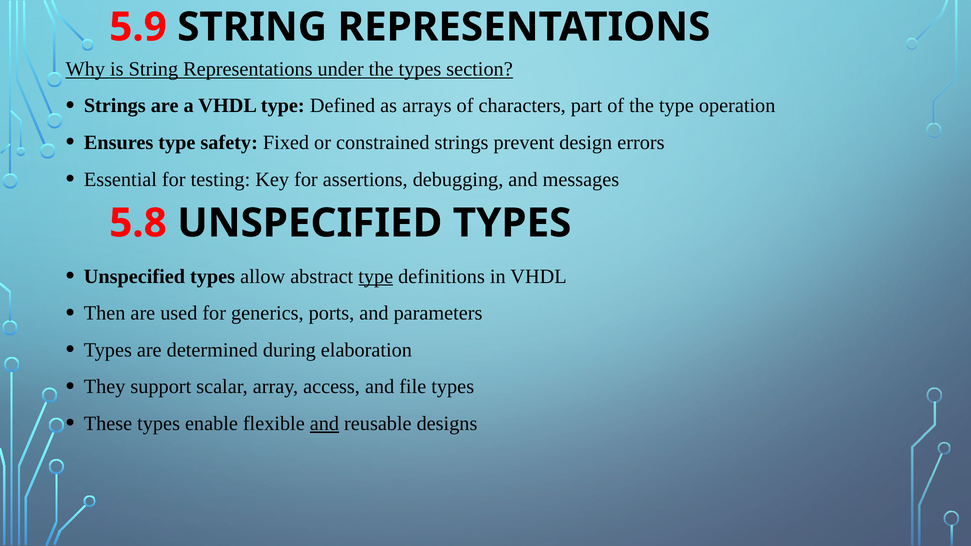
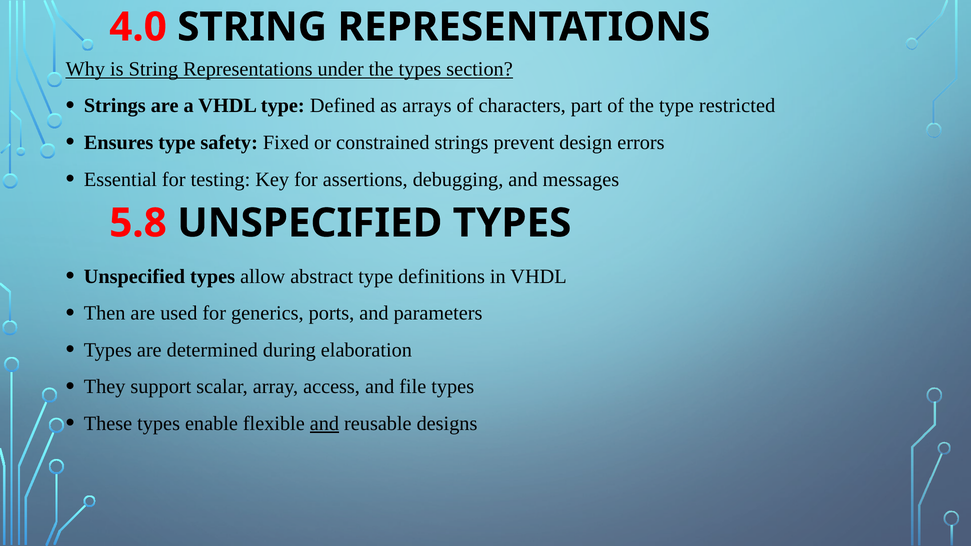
5.9: 5.9 -> 4.0 (138, 27)
operation: operation -> restricted (737, 106)
type underline: present -> none (376, 277)
